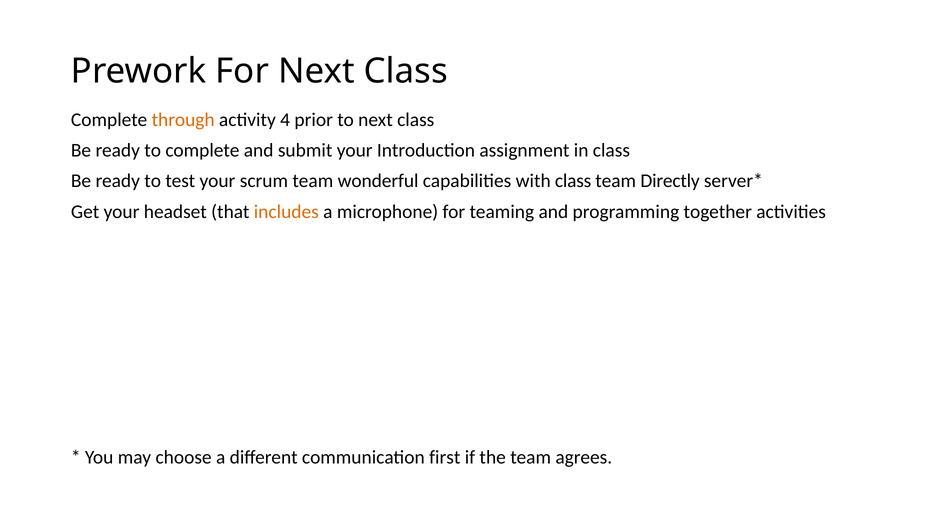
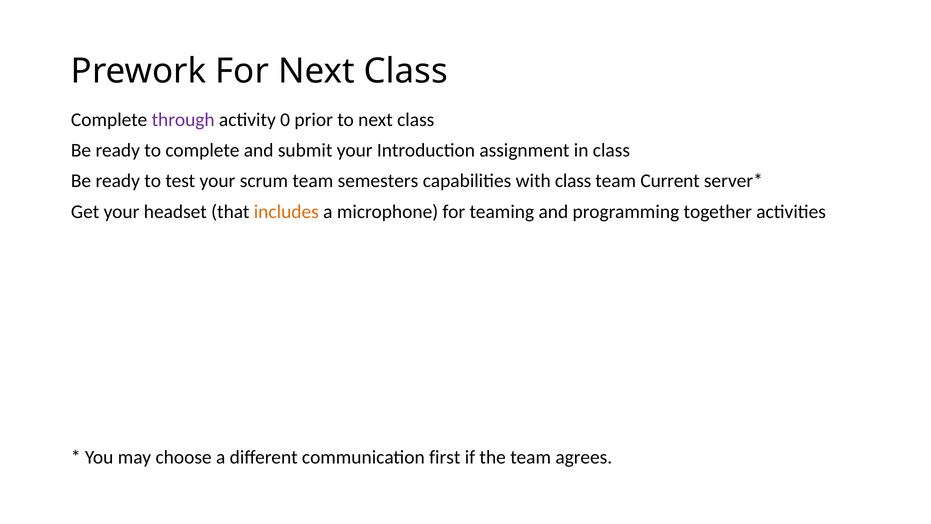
through colour: orange -> purple (183, 120)
4: 4 -> 0 (285, 120)
wonderful: wonderful -> semesters (378, 181)
Directly: Directly -> Current (670, 181)
